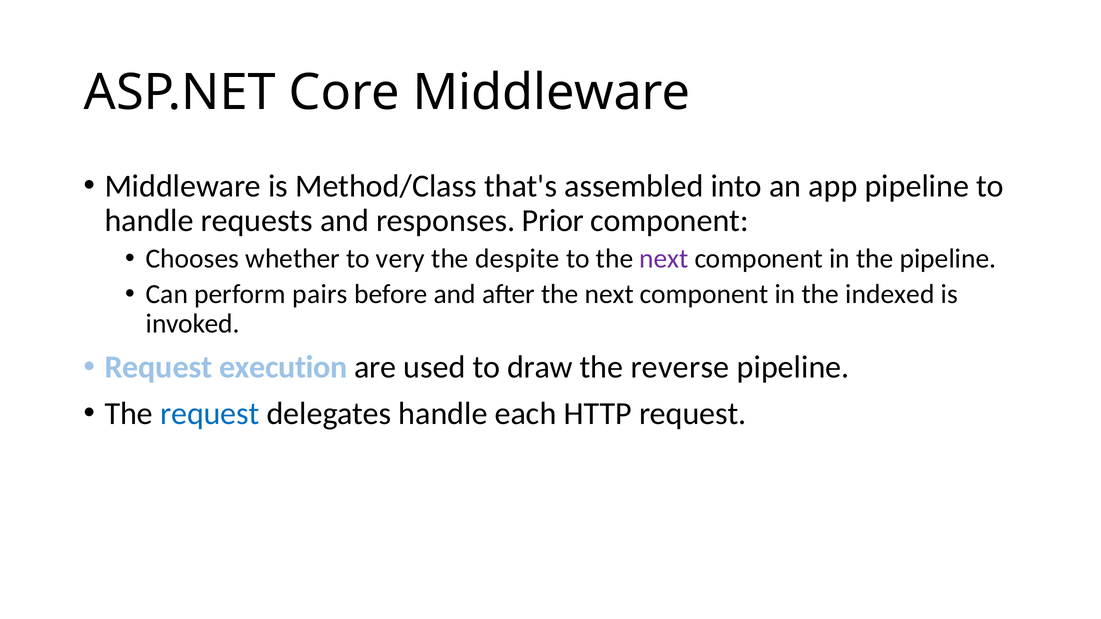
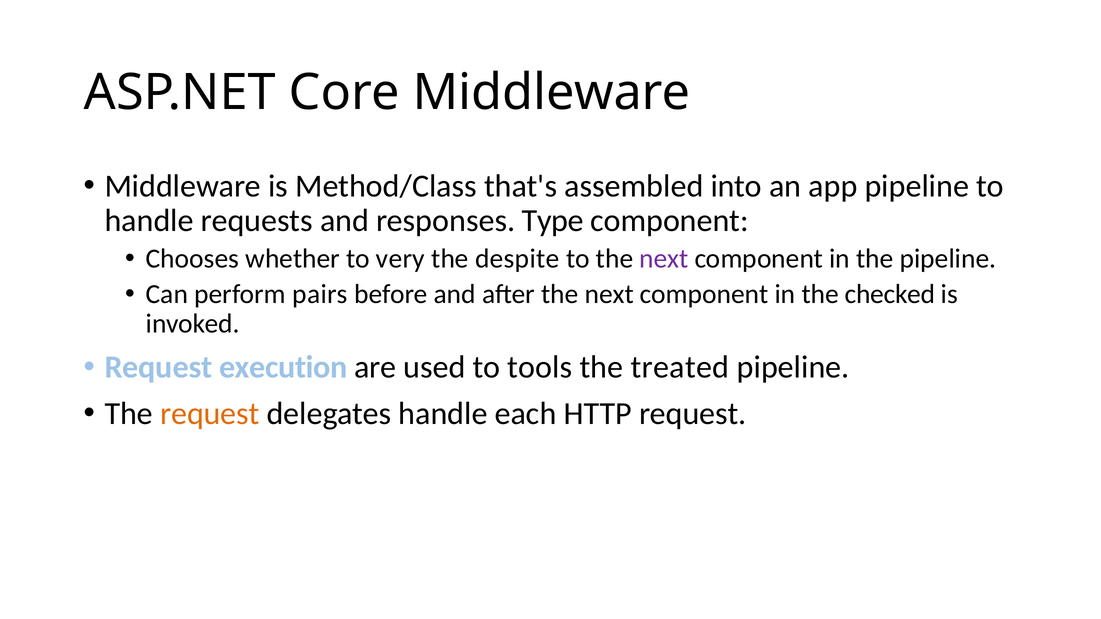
Prior: Prior -> Type (553, 221)
indexed: indexed -> checked (890, 294)
draw: draw -> tools (540, 368)
reverse: reverse -> treated (680, 368)
request colour: blue -> orange (210, 414)
